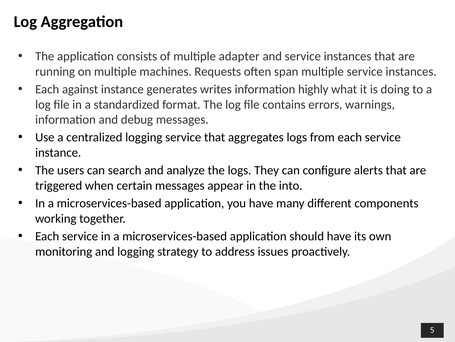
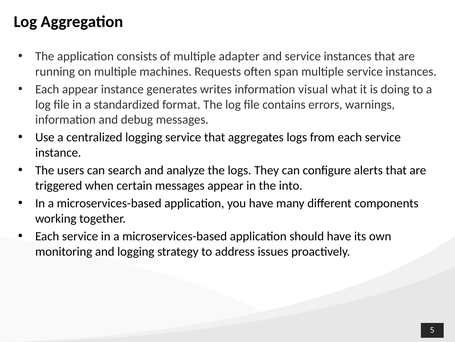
Each against: against -> appear (80, 89)
highly: highly -> visual (313, 89)
